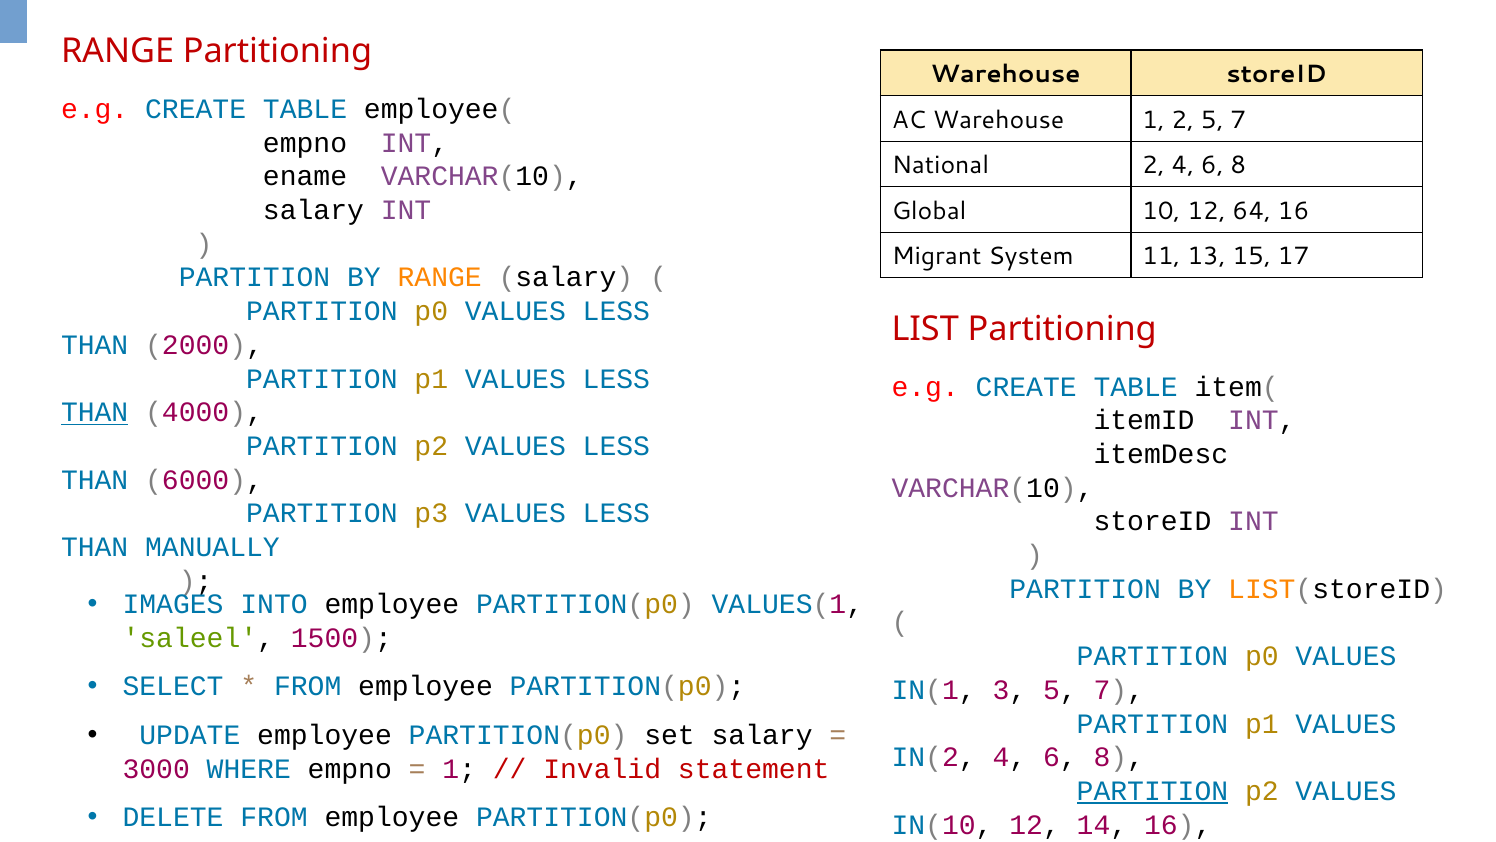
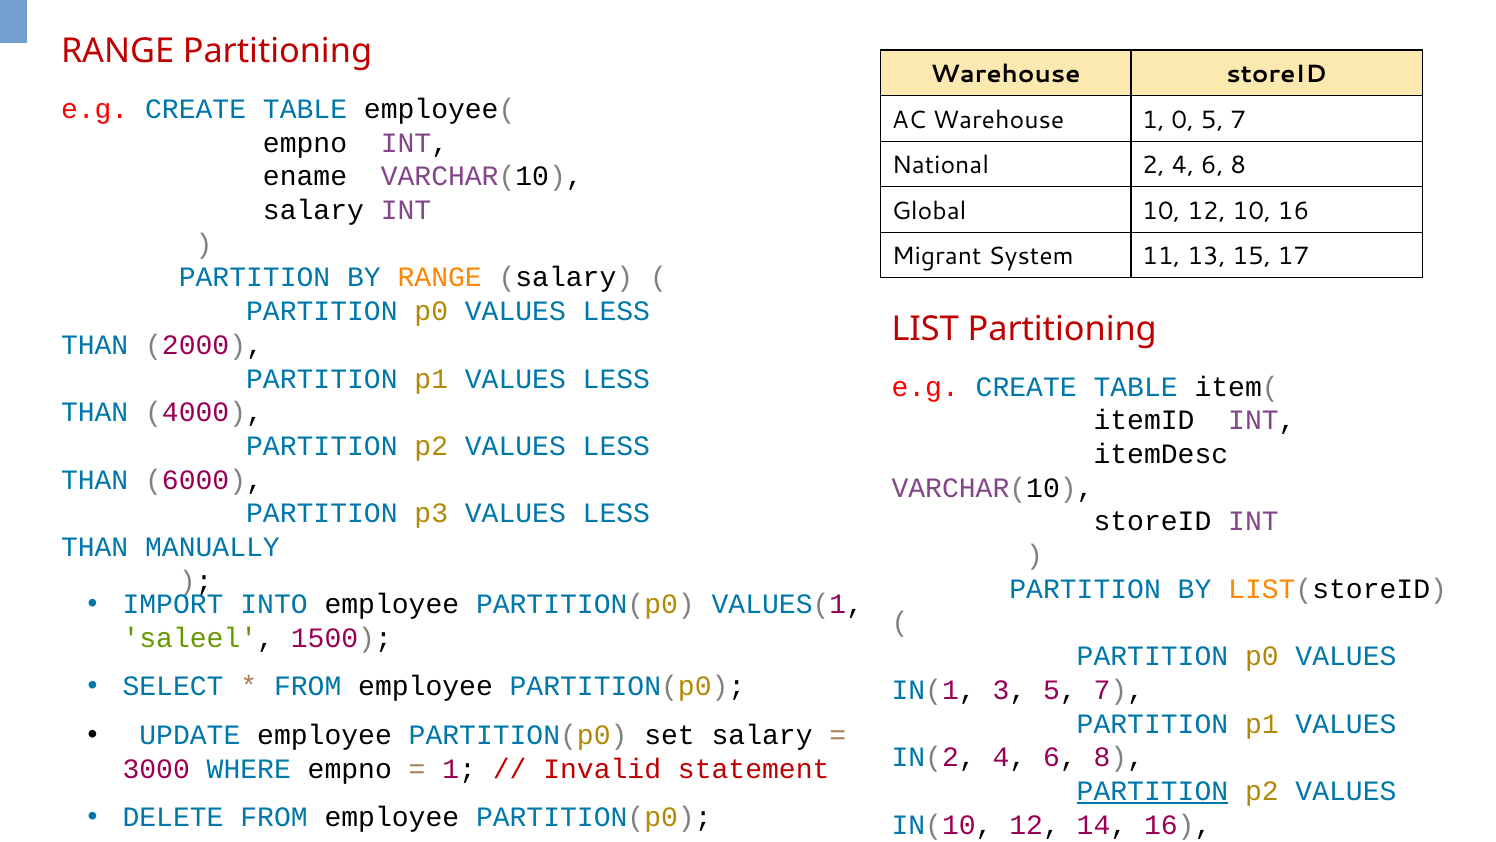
1 2: 2 -> 0 (1183, 120)
12 64: 64 -> 10 (1252, 211)
THAN underline: present -> none (95, 412)
IMAGES: IMAGES -> IMPORT (173, 604)
